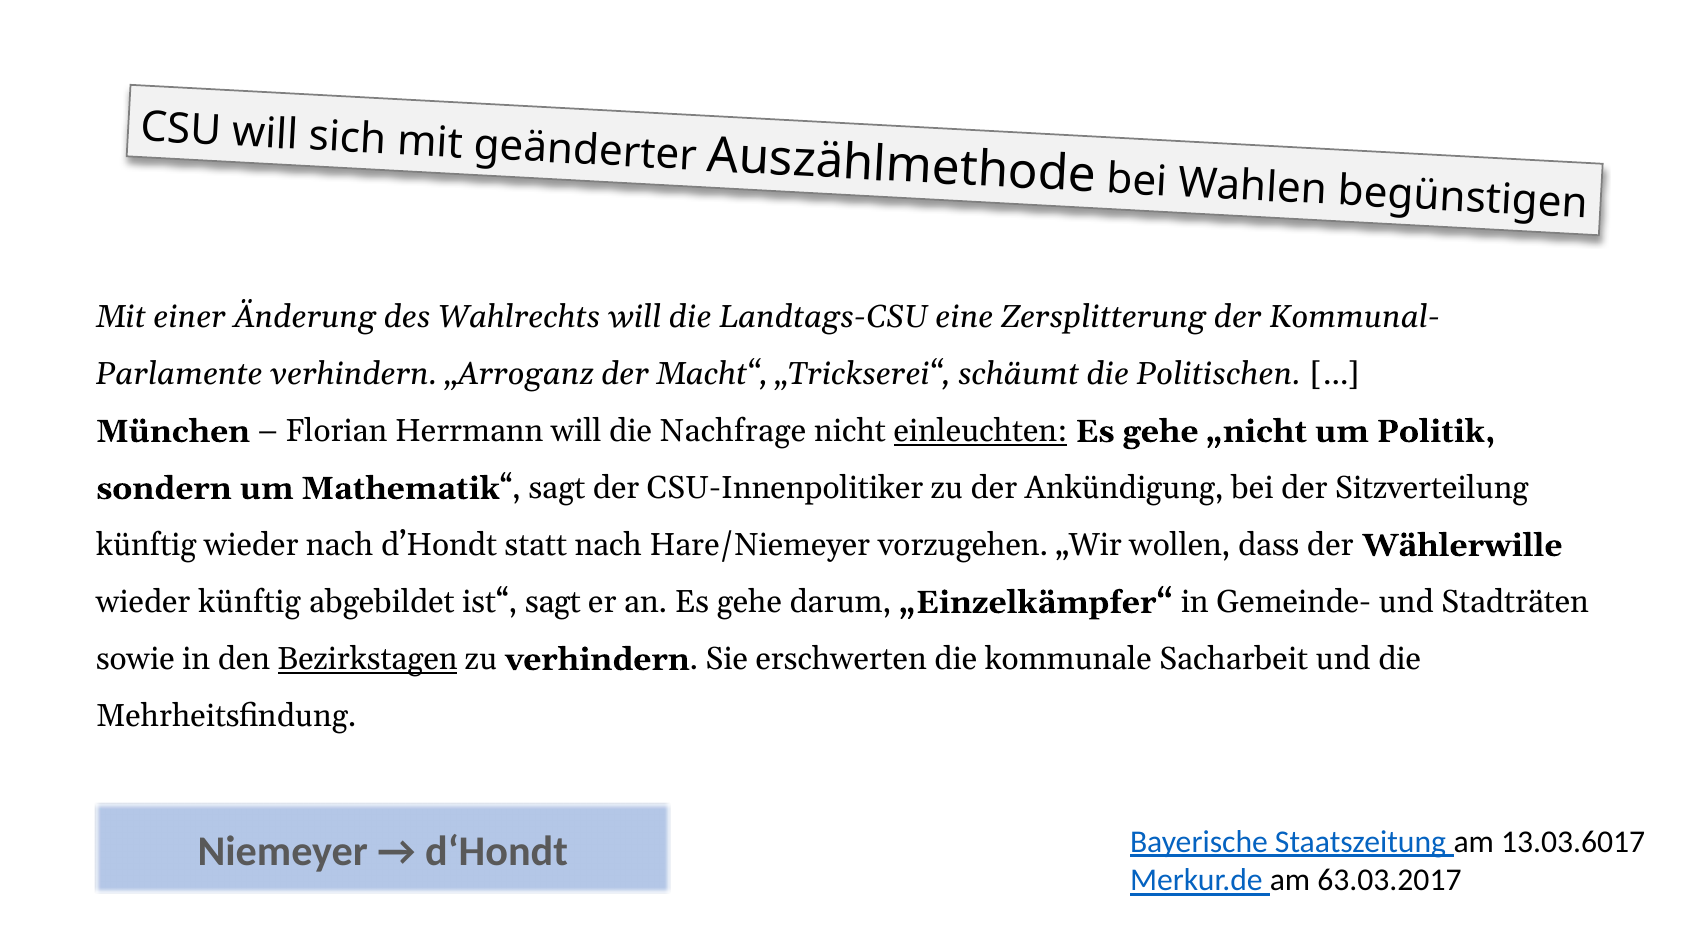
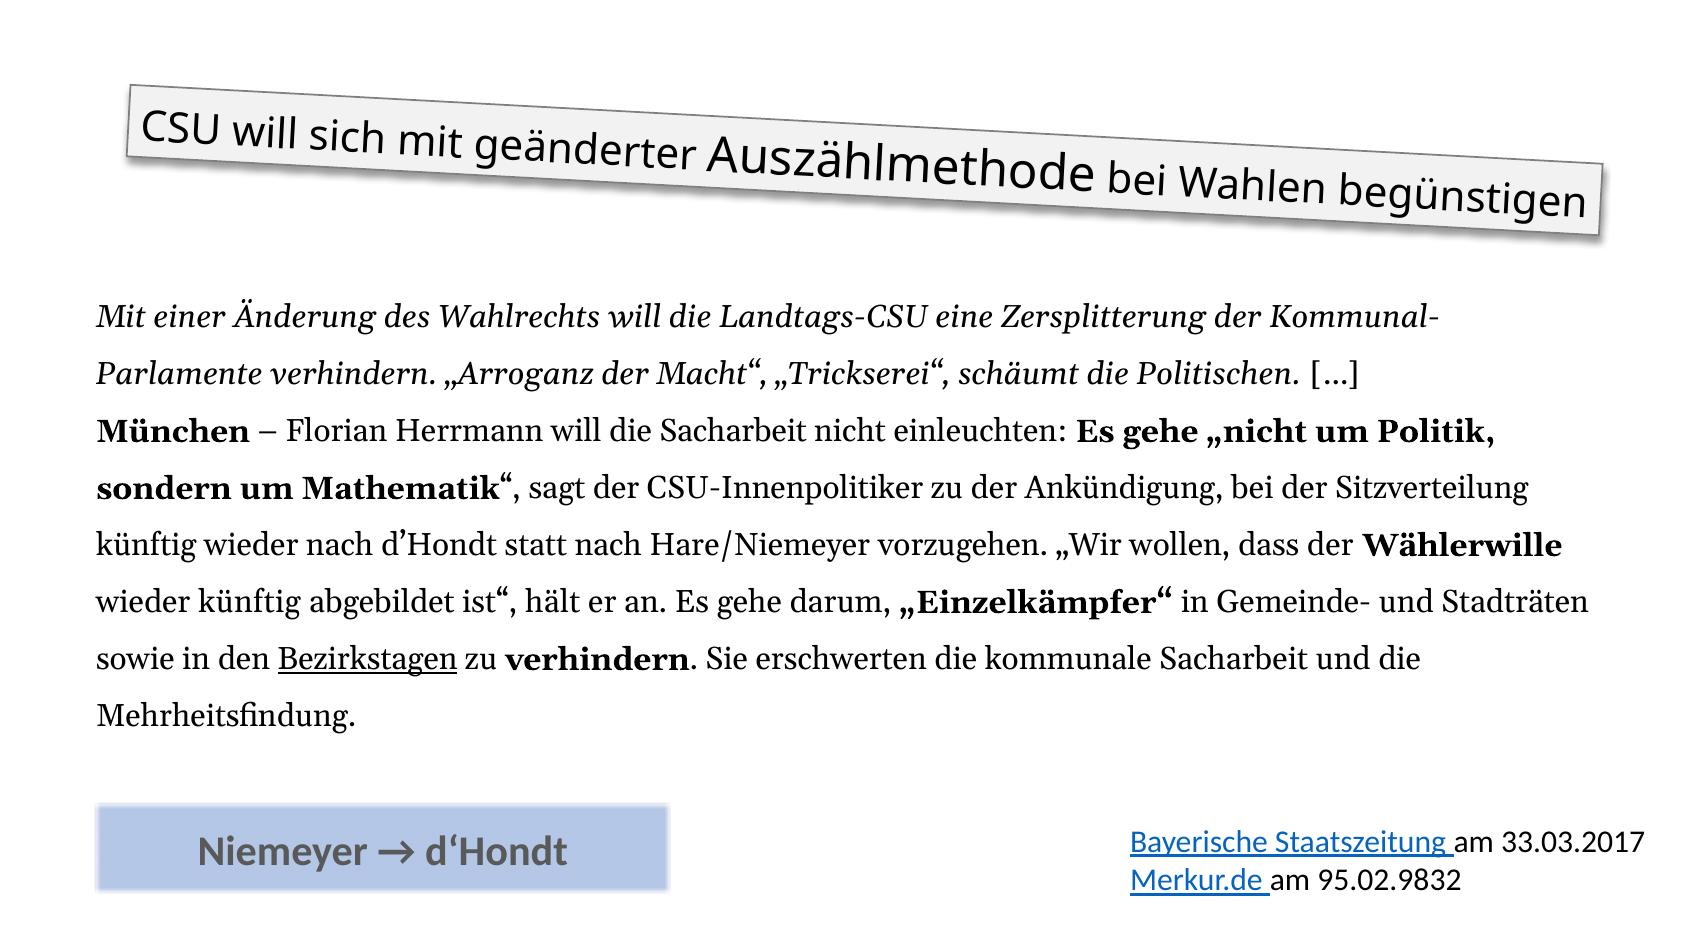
die Nachfrage: Nachfrage -> Sacharbeit (733, 431)
einleuchten underline: present -> none (980, 431)
ist“ sagt: sagt -> hält (553, 602)
13.03.6017: 13.03.6017 -> 33.03.2017 (1573, 842)
63.03.2017: 63.03.2017 -> 95.02.9832 (1389, 880)
